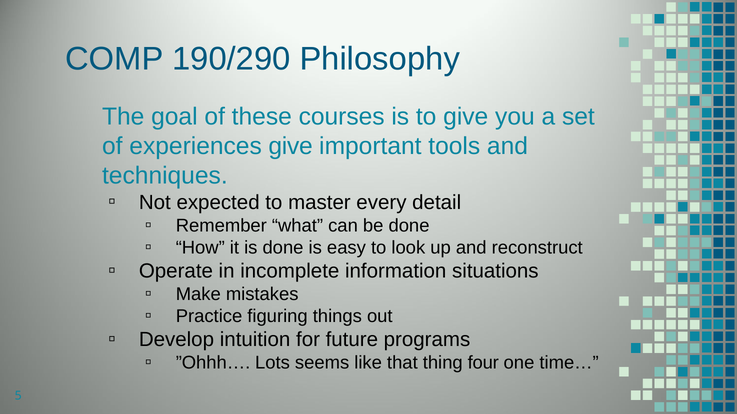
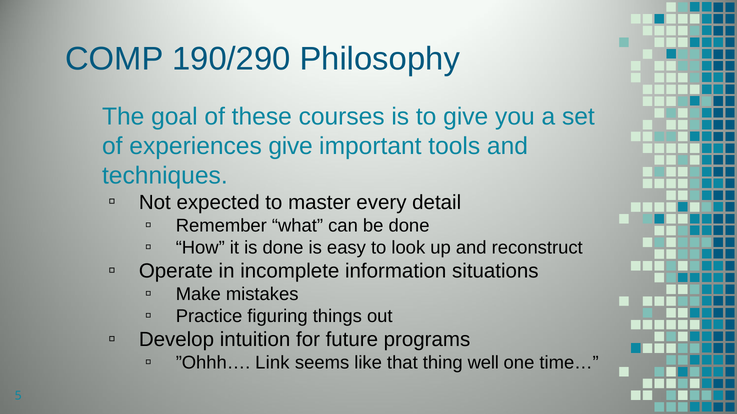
Lots: Lots -> Link (272, 363)
four: four -> well (483, 363)
